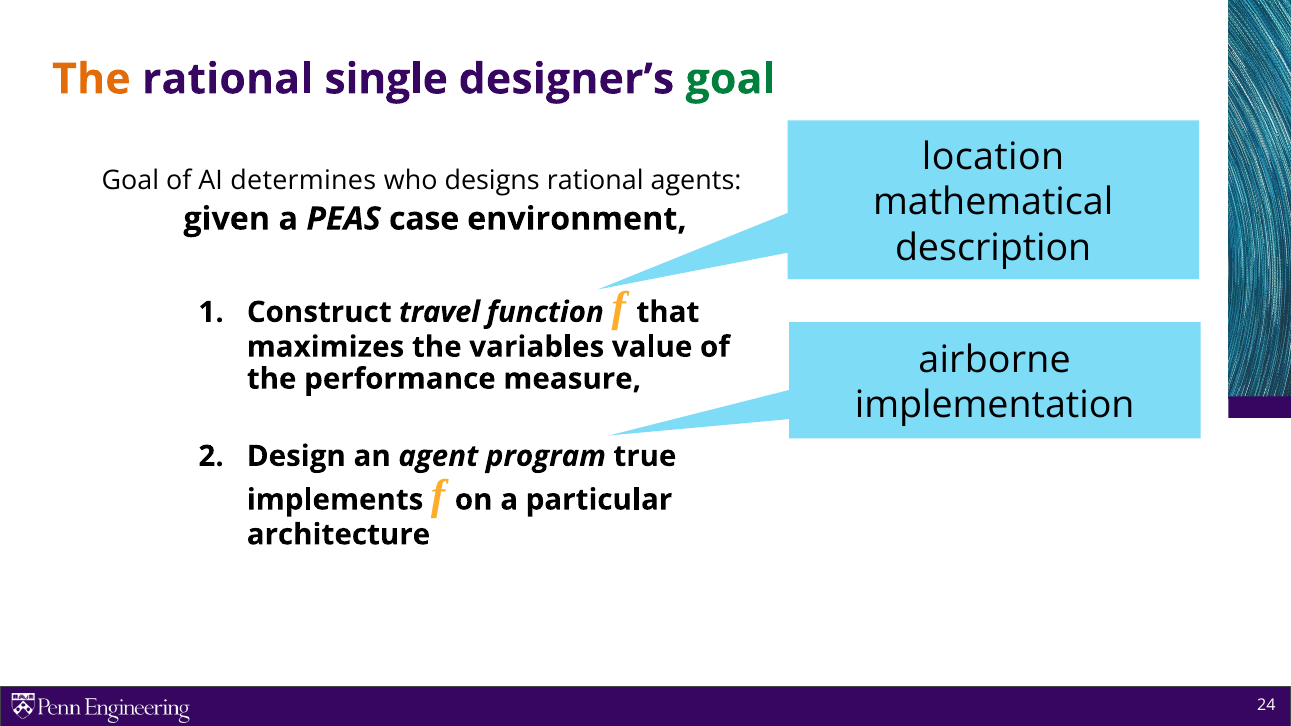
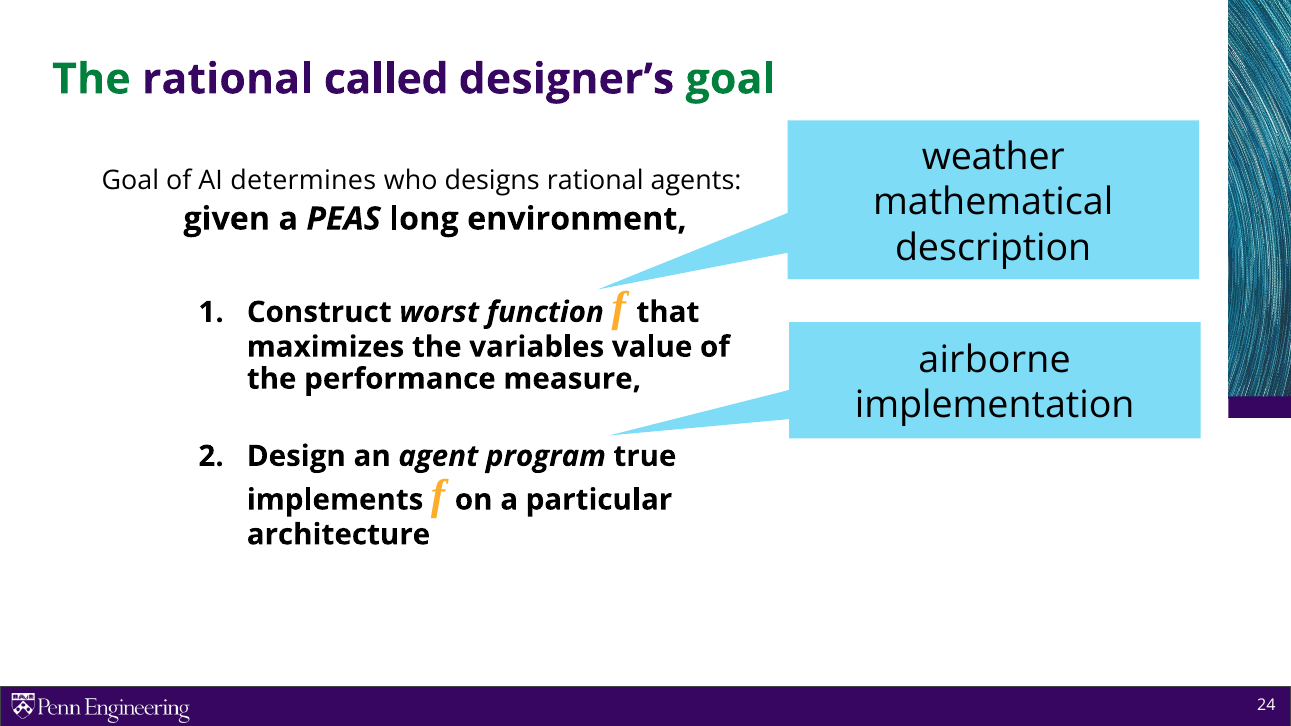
The colour: orange -> green (91, 79)
single: single -> called (386, 79)
location: location -> weather (993, 157)
case: case -> long (424, 219)
travel: travel -> worst (439, 312)
